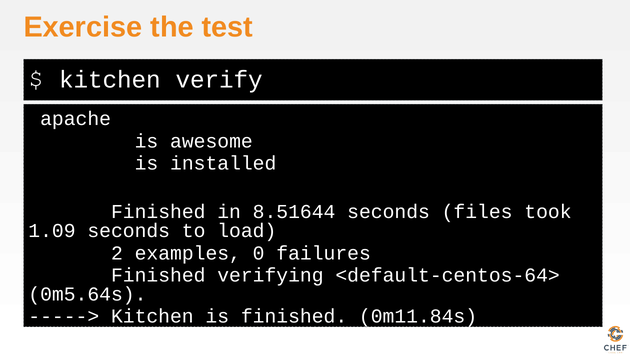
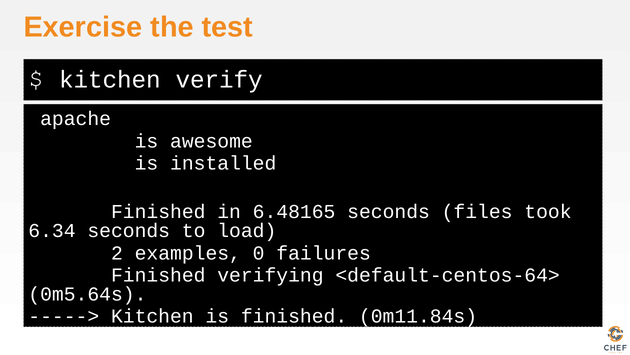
8.51644: 8.51644 -> 6.48165 (294, 212)
1.09: 1.09 -> 6.34 (52, 231)
